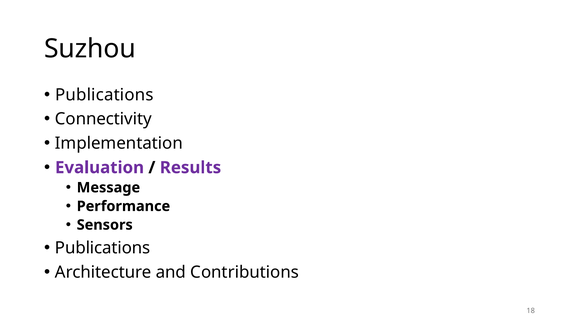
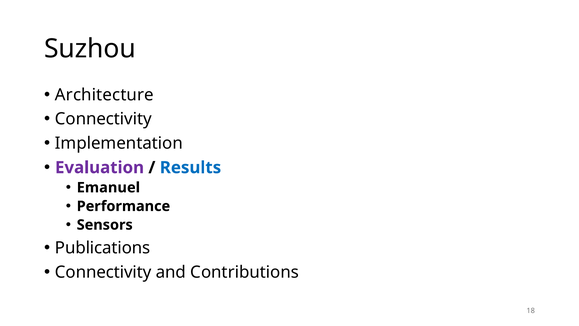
Publications: Publications -> Architecture (104, 95)
Results colour: purple -> blue (190, 167)
Message: Message -> Emanuel (108, 187)
Architecture: Architecture -> Connectivity (103, 272)
